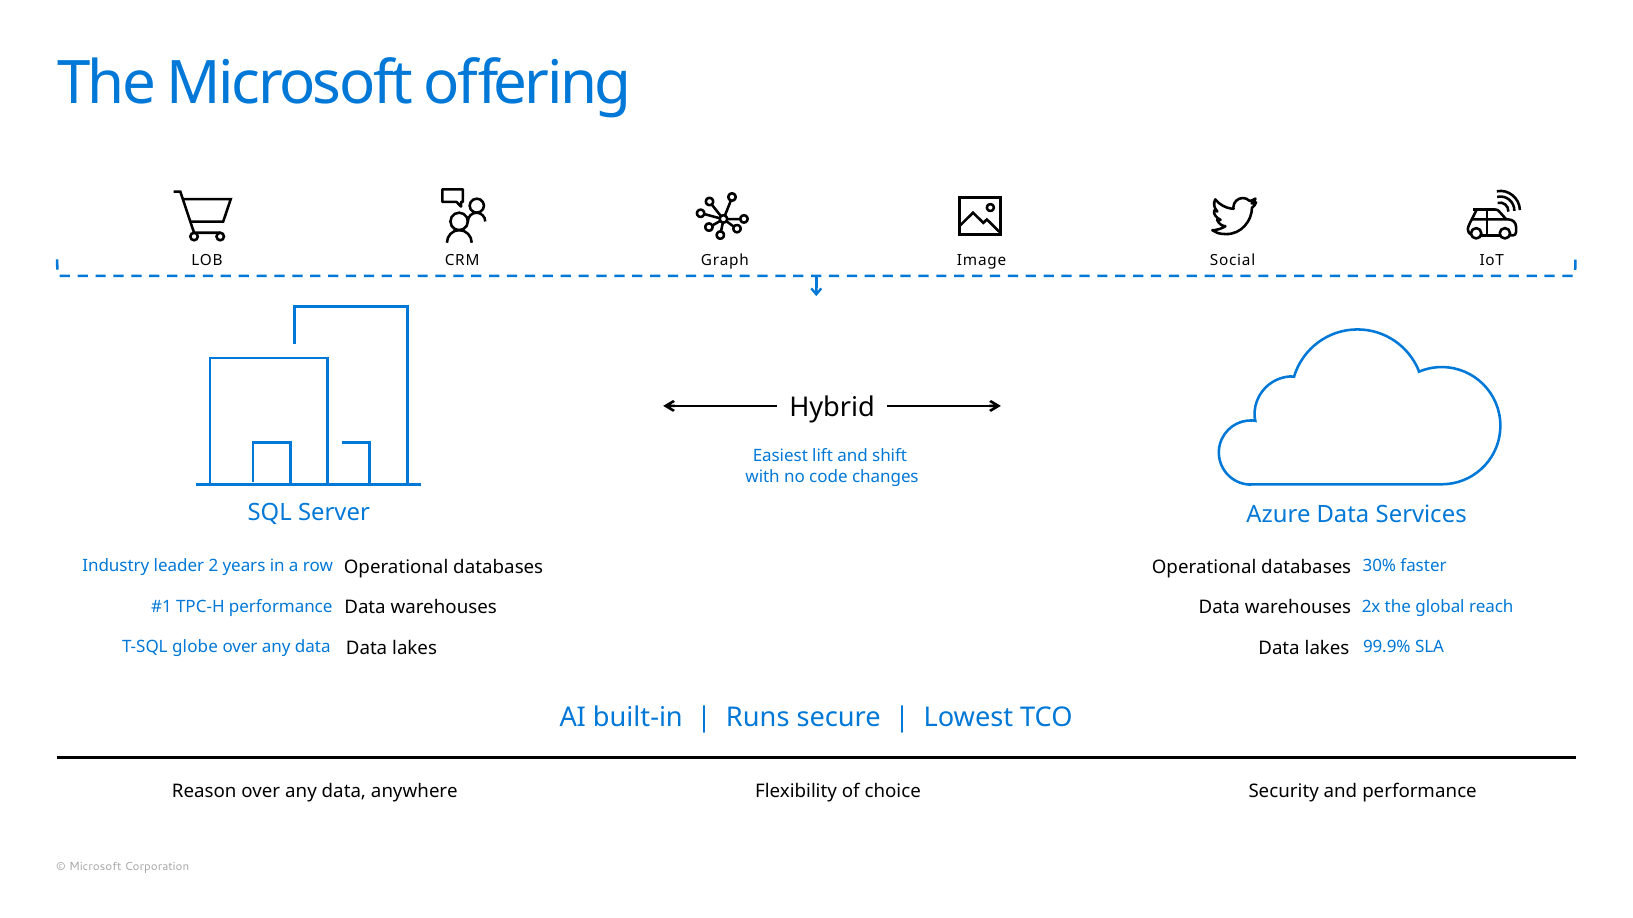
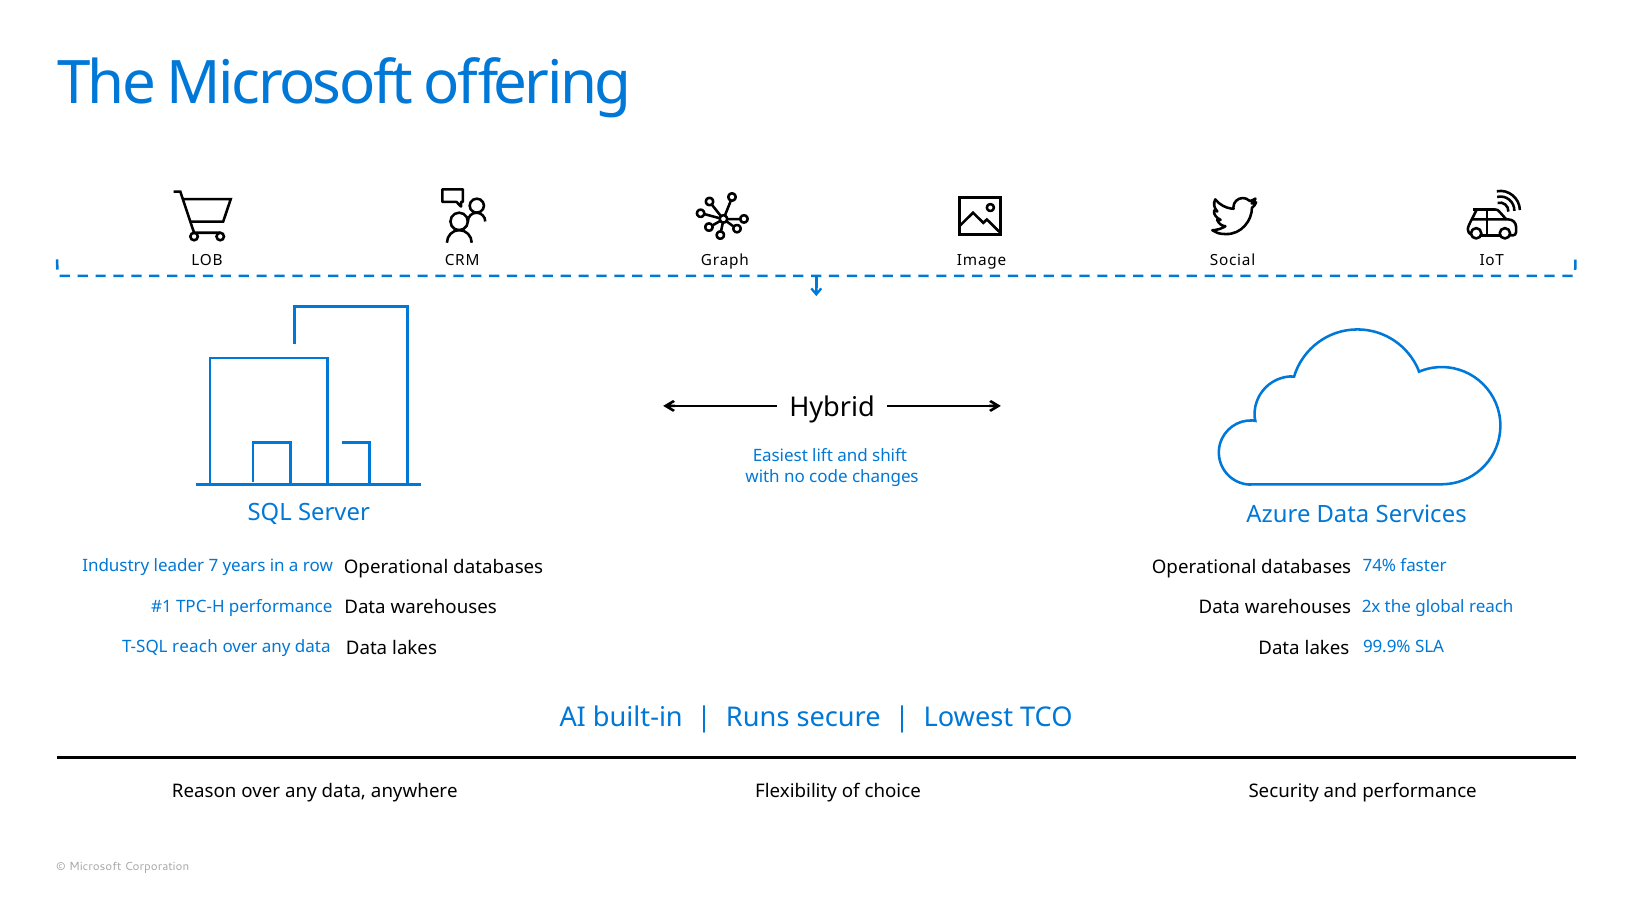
2: 2 -> 7 (213, 567)
30%: 30% -> 74% (1379, 567)
T-SQL globe: globe -> reach (195, 647)
